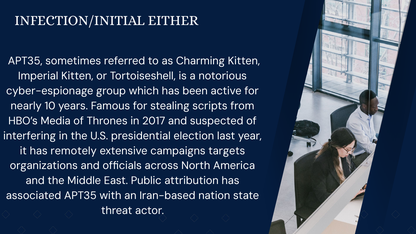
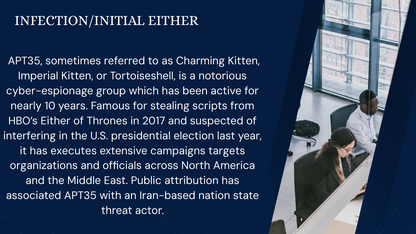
HBO’s Media: Media -> Either (56, 121)
remotely: remotely -> executes (74, 151)
